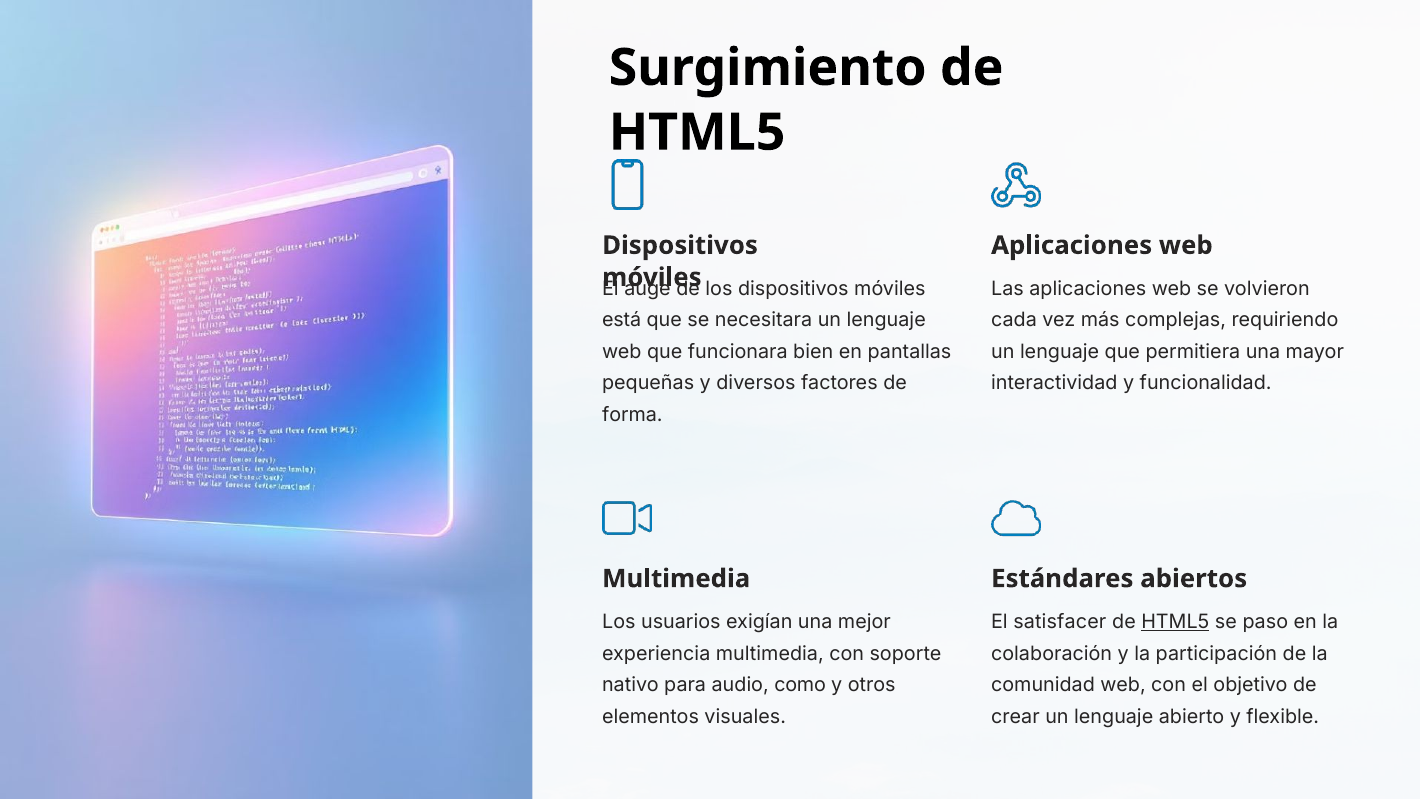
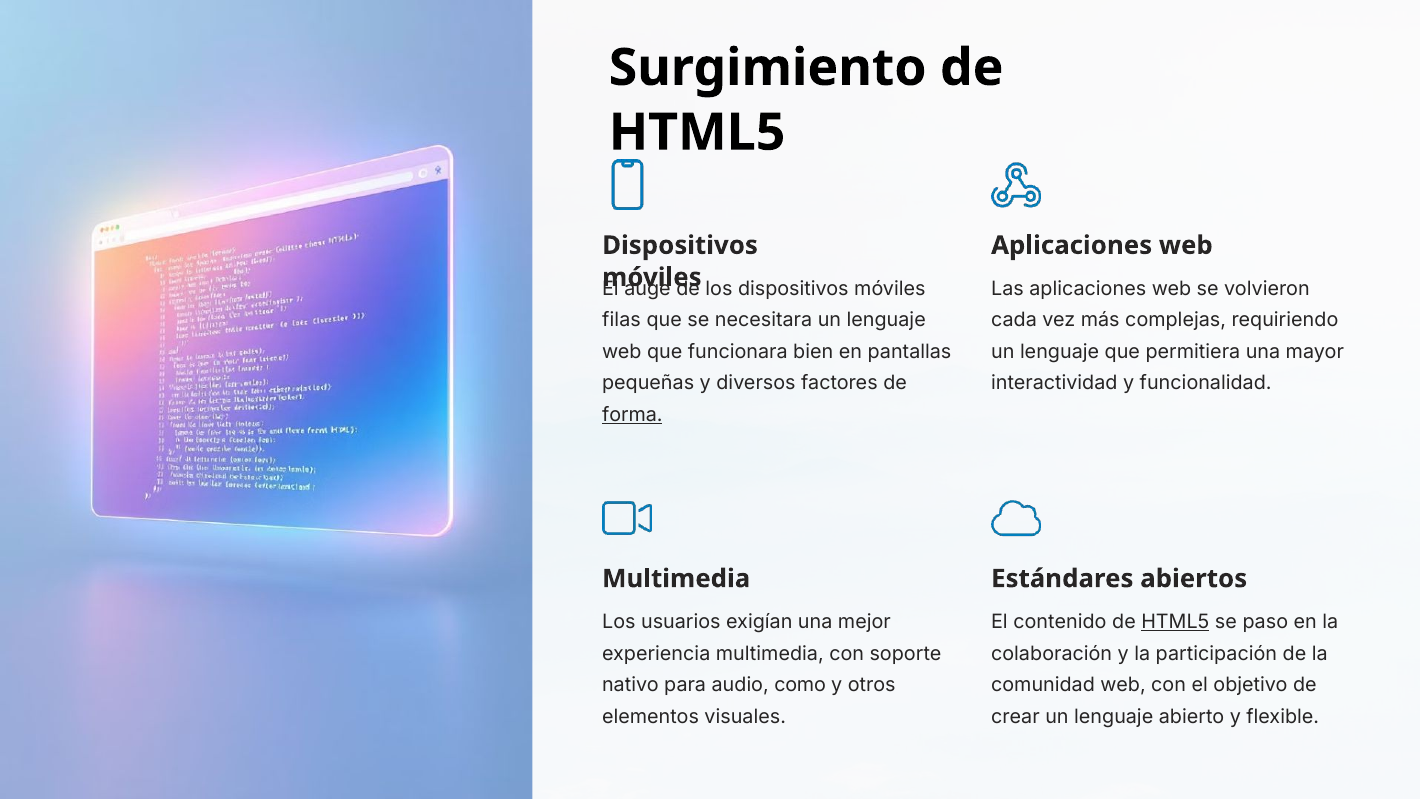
está: está -> filas (621, 320)
forma underline: none -> present (632, 414)
satisfacer: satisfacer -> contenido (1060, 622)
